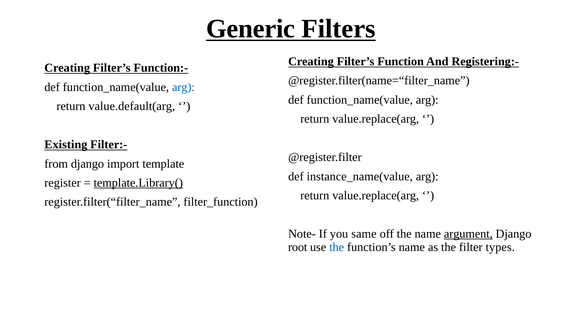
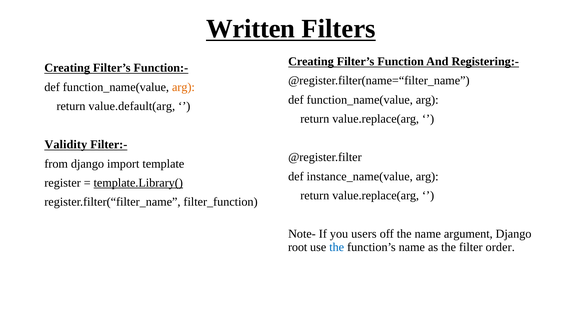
Generic: Generic -> Written (251, 29)
arg colour: blue -> orange (183, 87)
Existing: Existing -> Validity (66, 145)
same: same -> users (364, 234)
argument underline: present -> none (468, 234)
types: types -> order (500, 247)
